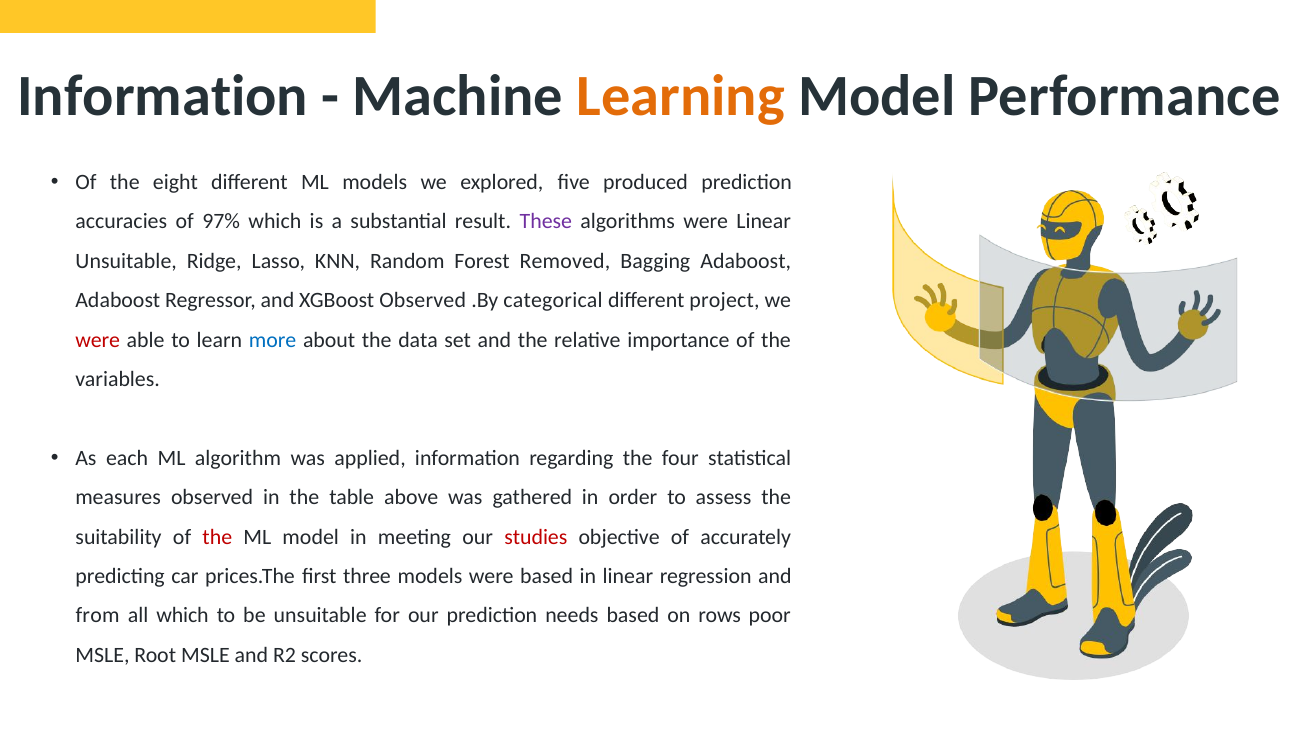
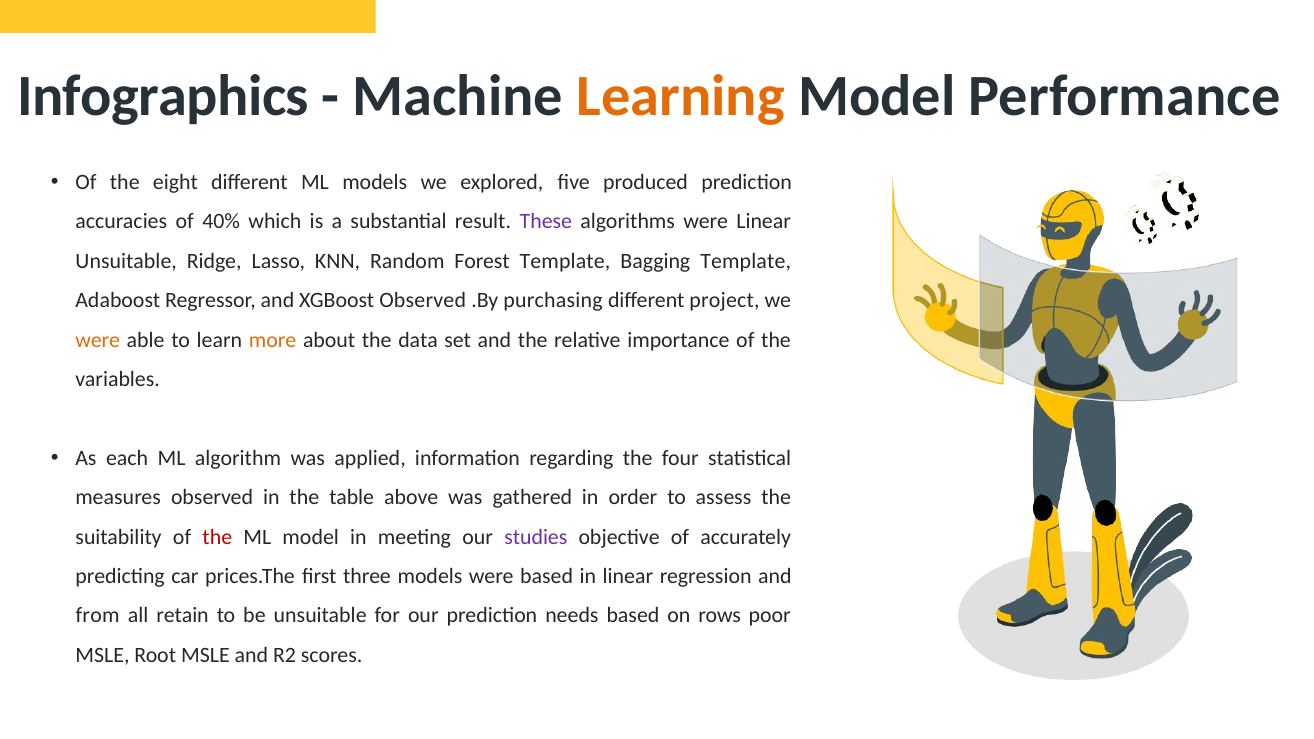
Information: Information -> Infographics (163, 96)
97%: 97% -> 40% (221, 222)
Forest Removed: Removed -> Template (565, 261)
Bagging Adaboost: Adaboost -> Template (746, 261)
categorical: categorical -> purchasing (553, 300)
were colour: red -> orange (98, 340)
more colour: blue -> orange (273, 340)
studies colour: red -> purple (536, 537)
all which: which -> retain (183, 616)
